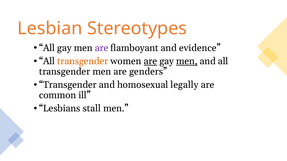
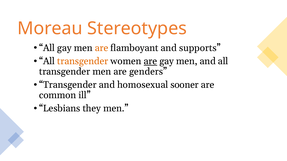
Lesbian: Lesbian -> Moreau (50, 28)
are colour: purple -> orange (102, 48)
evidence: evidence -> supports (200, 48)
men underline: present -> none (187, 61)
legally: legally -> sooner (185, 85)
stall: stall -> they (92, 109)
